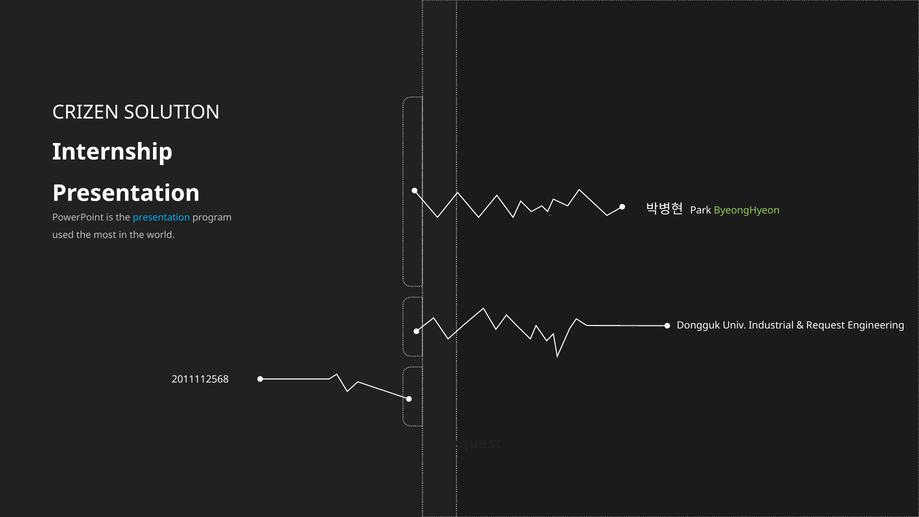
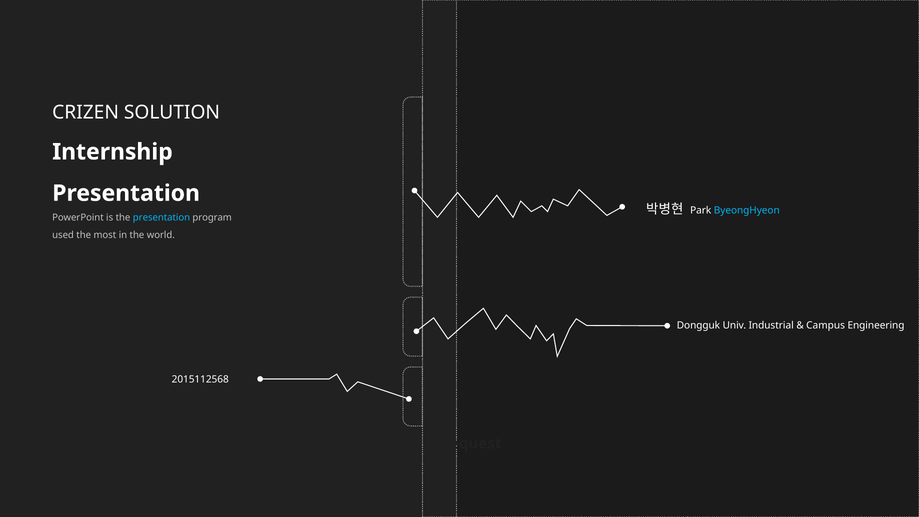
ByeongHyeon colour: light green -> light blue (747, 211)
Request: Request -> Campus (826, 326)
2011112568: 2011112568 -> 2015112568 (200, 379)
